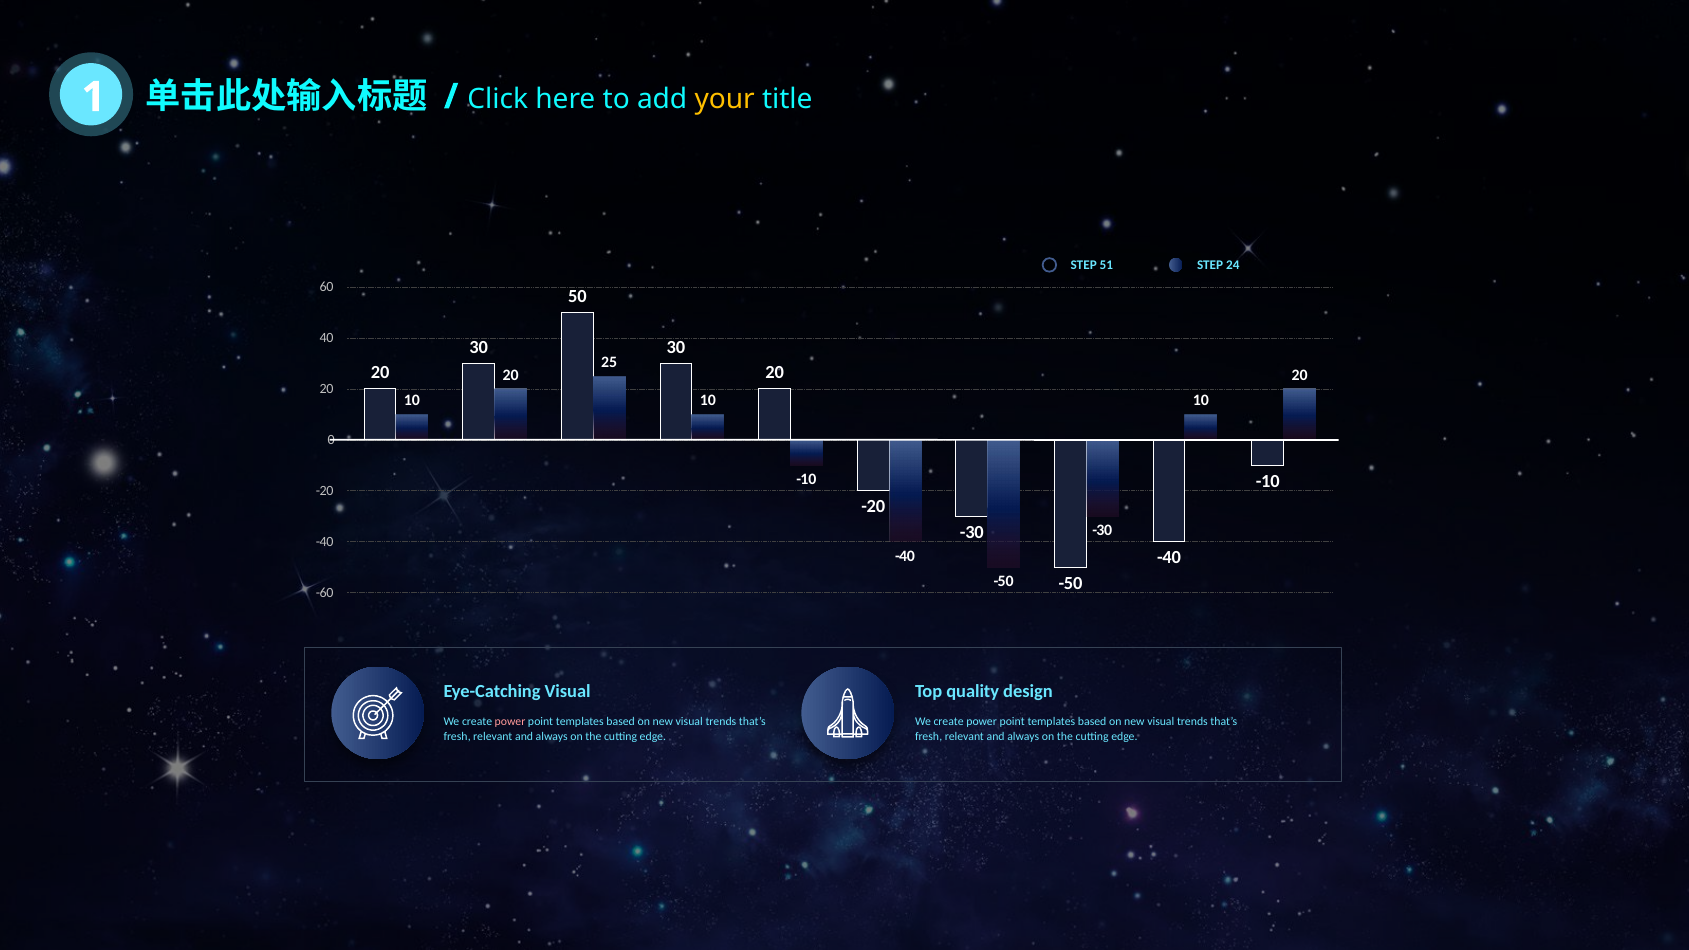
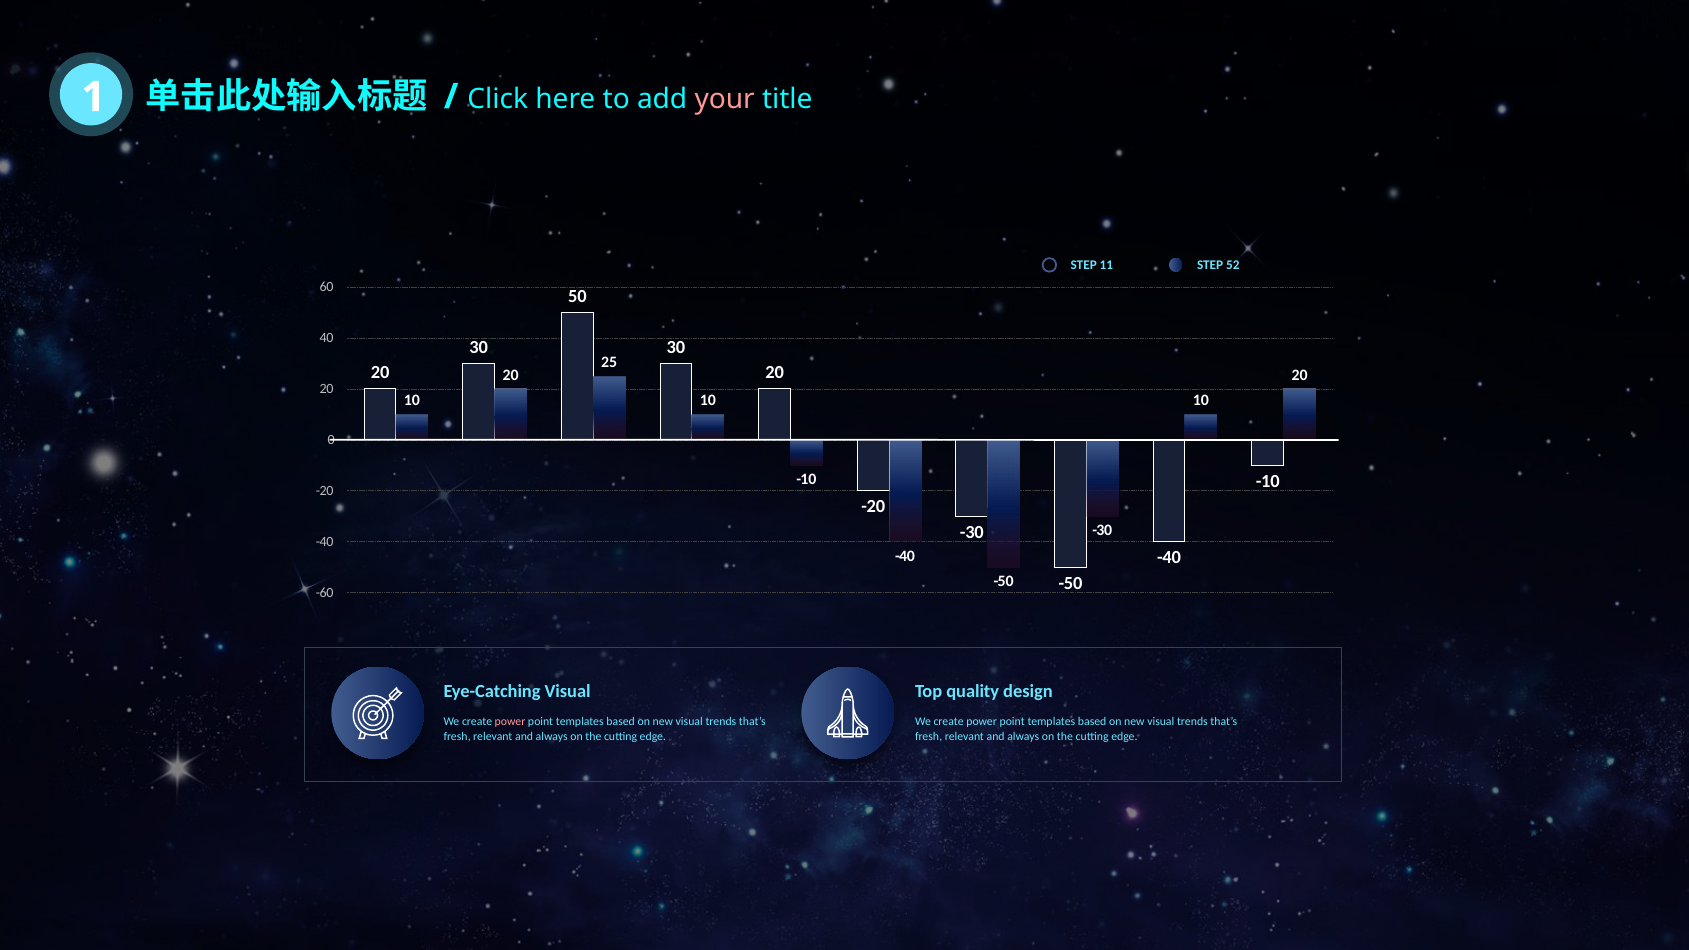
your colour: yellow -> pink (725, 99)
51: 51 -> 11 (1106, 265)
24: 24 -> 52 (1233, 265)
